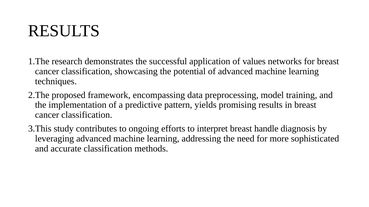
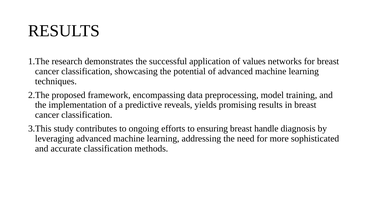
pattern: pattern -> reveals (178, 105)
interpret: interpret -> ensuring (212, 129)
